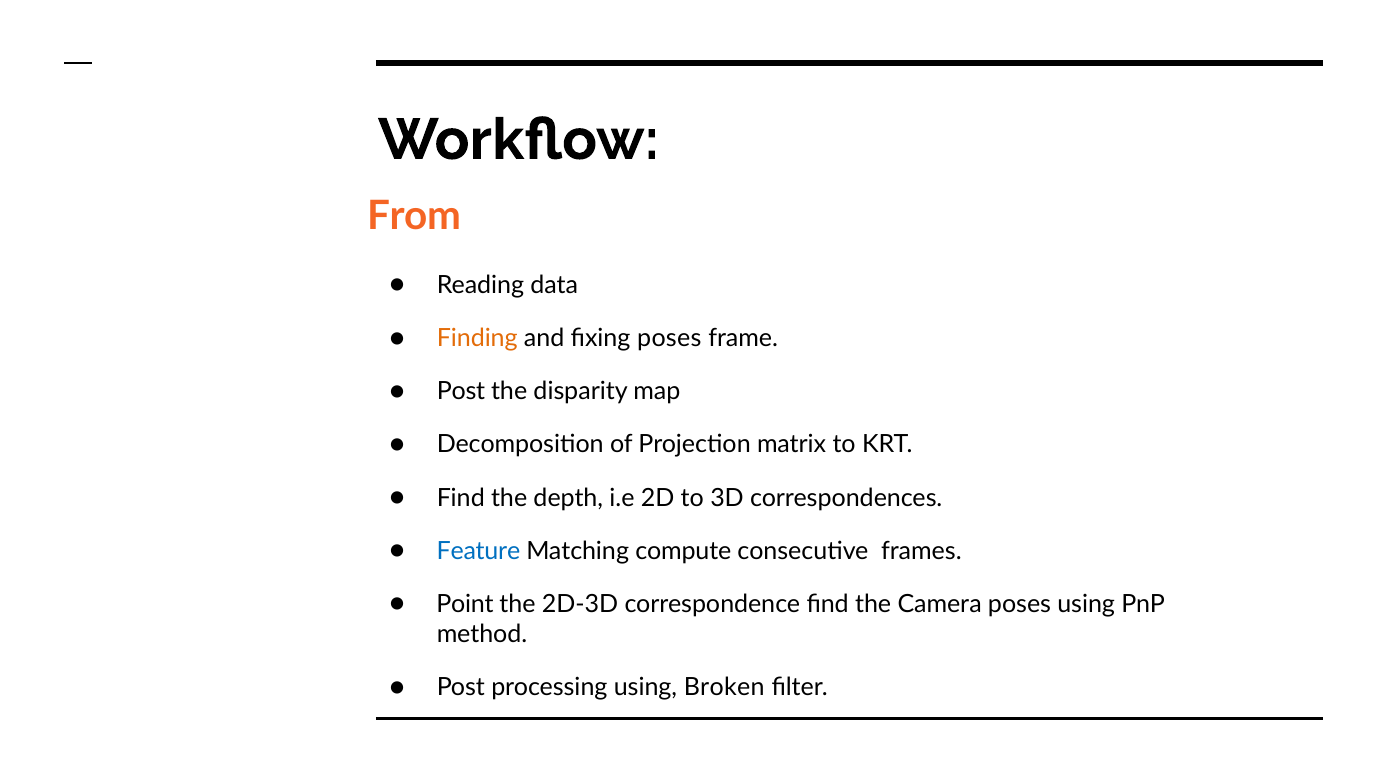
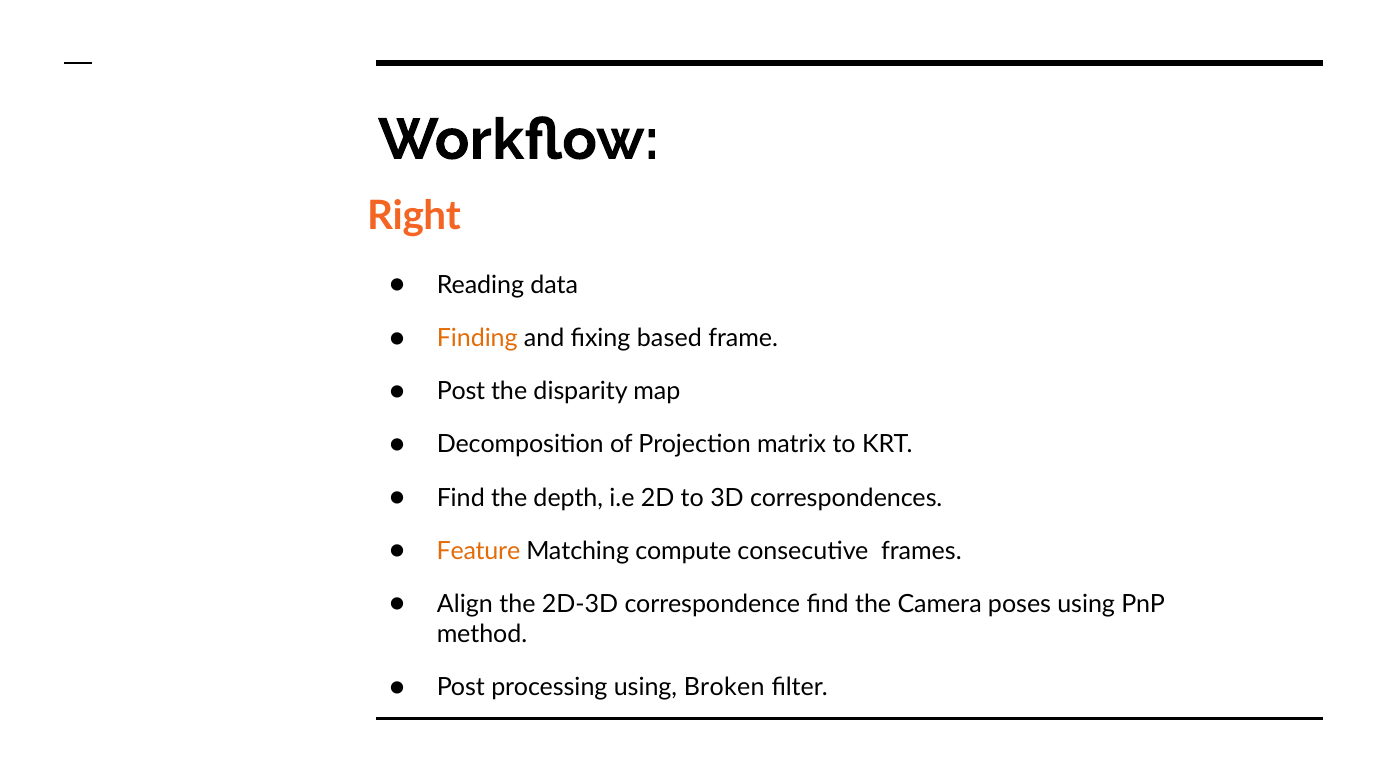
From: From -> Right (414, 216)
fixing poses: poses -> based (669, 338)
Feature colour: blue -> orange (478, 551)
Point: Point -> Align (465, 604)
